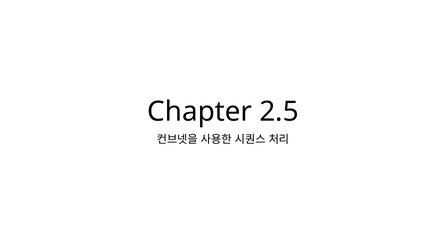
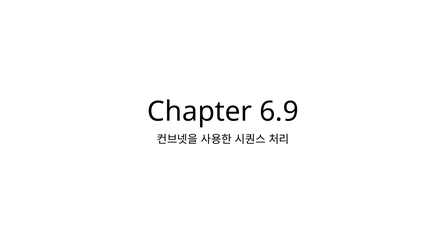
2.5: 2.5 -> 6.9 (279, 111)
